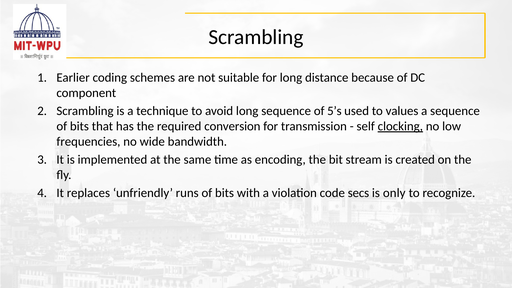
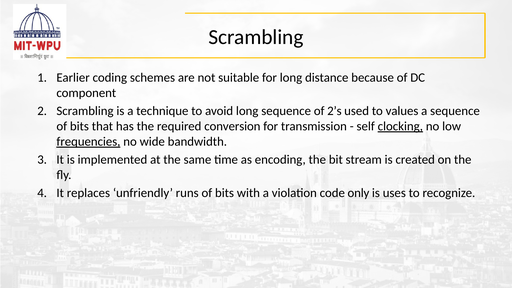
5’s: 5’s -> 2’s (334, 111)
frequencies underline: none -> present (88, 142)
secs: secs -> only (358, 193)
only: only -> uses (394, 193)
